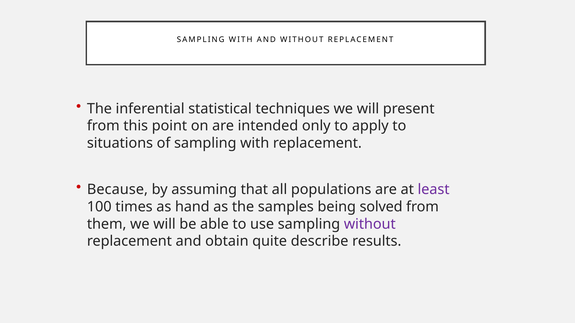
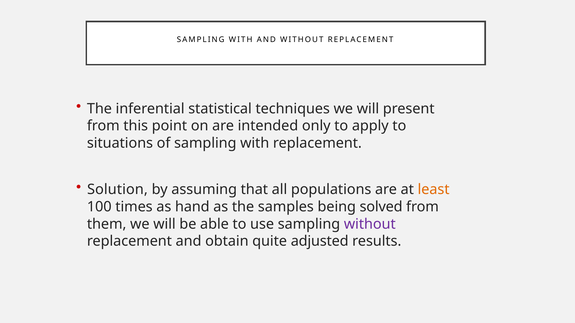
Because: Because -> Solution (117, 190)
least colour: purple -> orange (434, 190)
describe: describe -> adjusted (320, 242)
